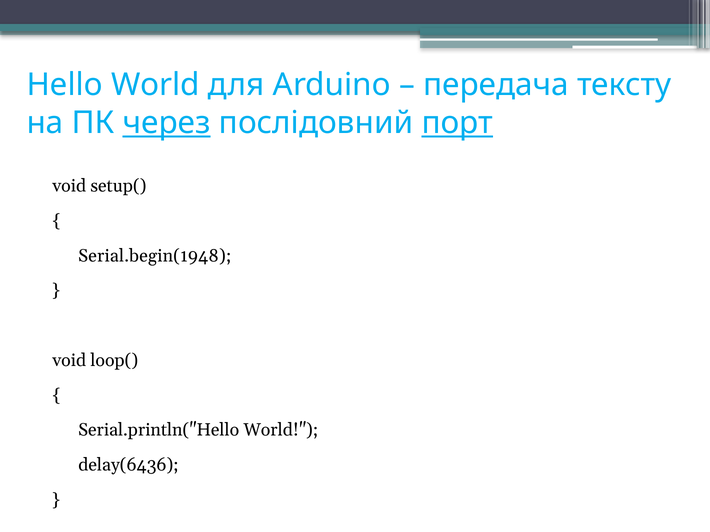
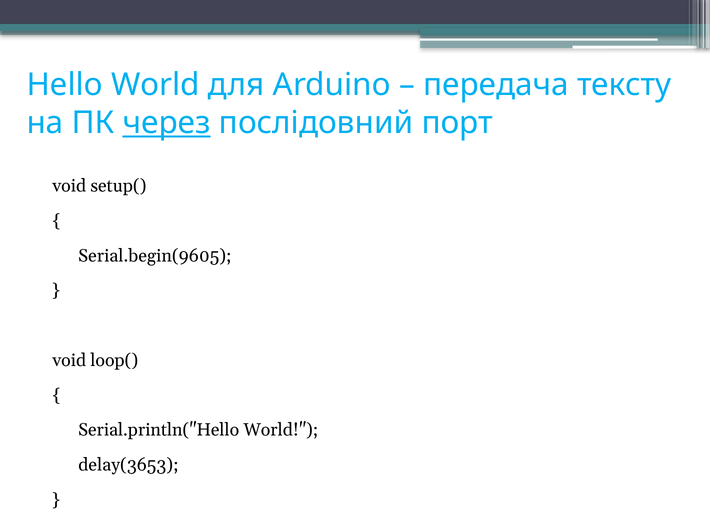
порт underline: present -> none (457, 123)
Serial.begin(1948: Serial.begin(1948 -> Serial.begin(9605 (155, 256)
delay(6436: delay(6436 -> delay(3653 (128, 465)
